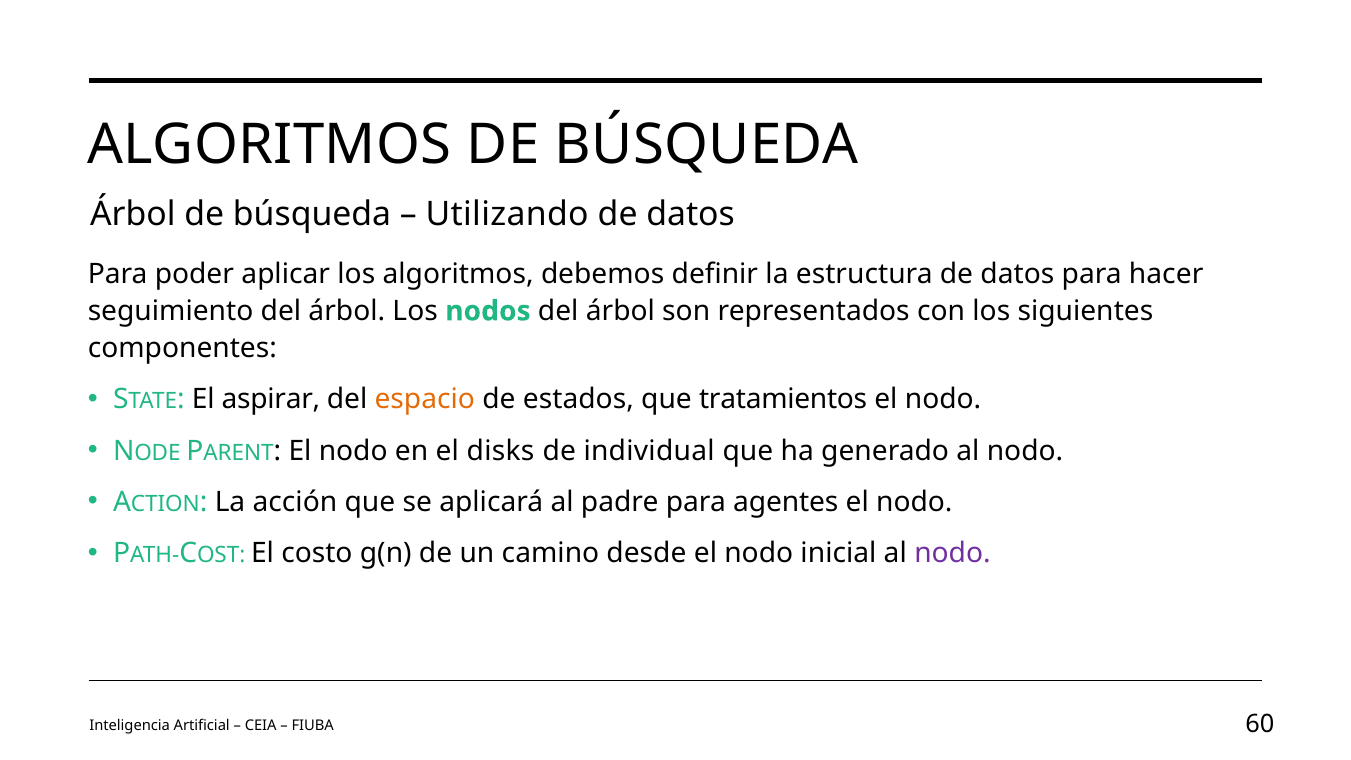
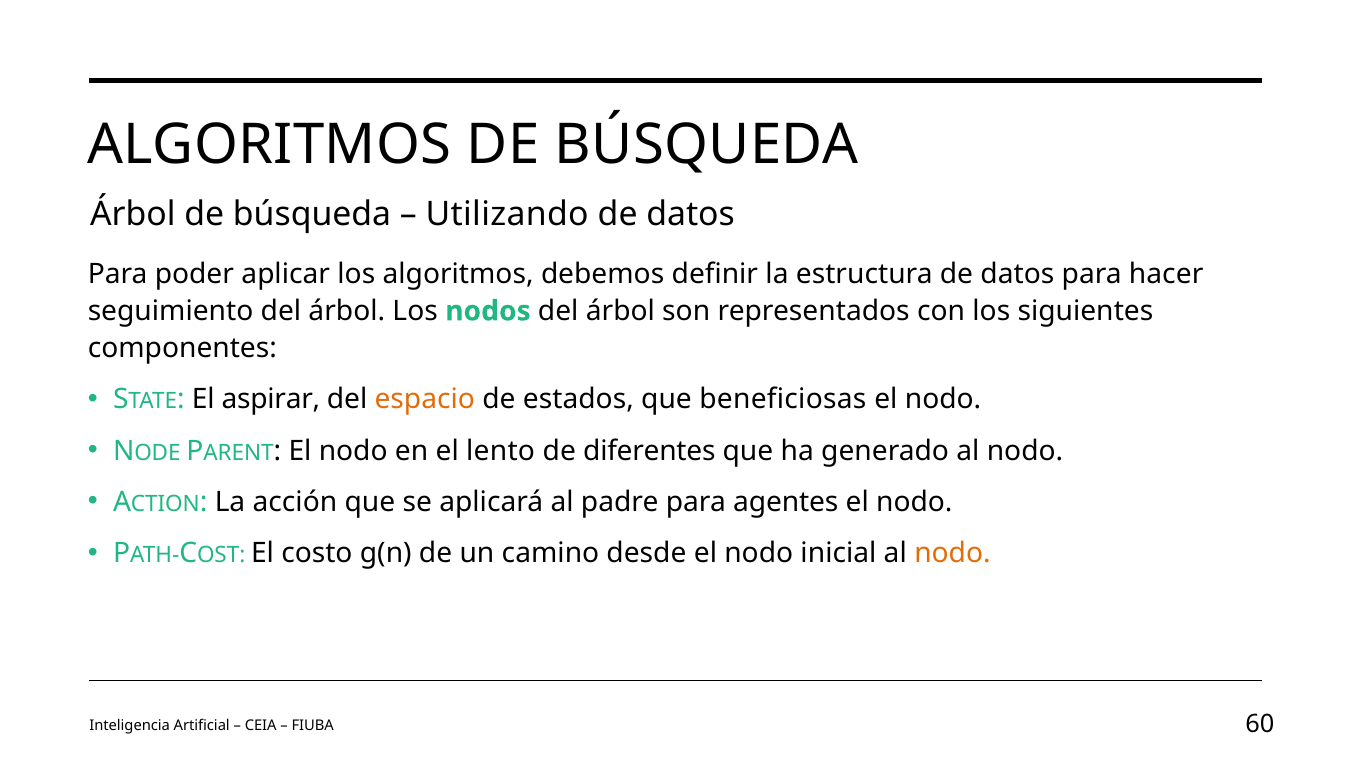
tratamientos: tratamientos -> beneficiosas (783, 400)
disks: disks -> lento (501, 451)
individual: individual -> diferentes (649, 451)
nodo colour: purple -> orange (952, 553)
